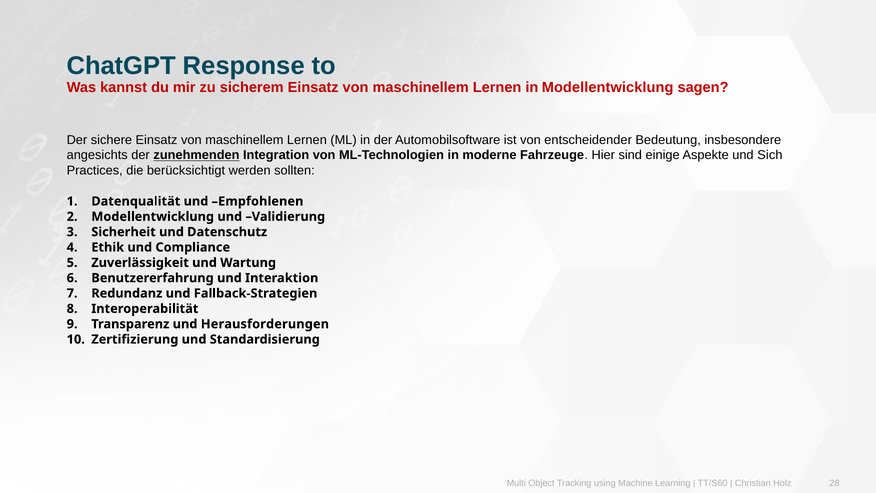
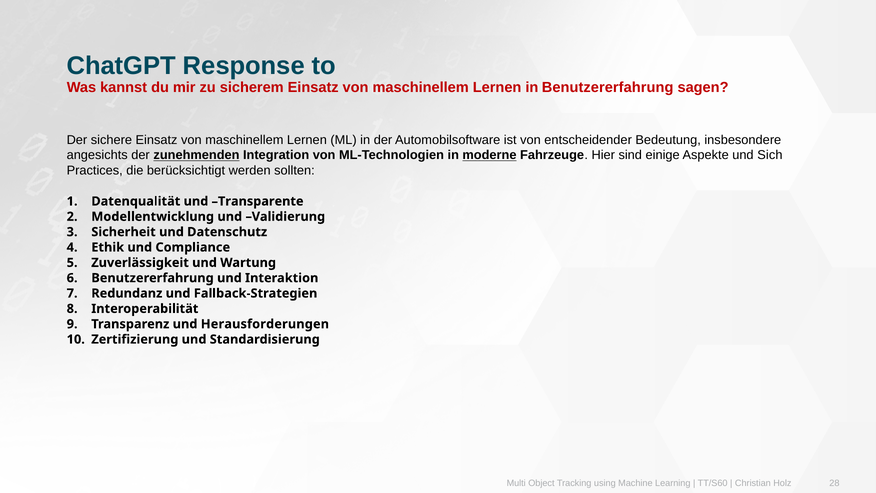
in Modellentwicklung: Modellentwicklung -> Benutzererfahrung (608, 88)
moderne underline: none -> present (490, 155)
Empfohlenen: Empfohlenen -> Transparente (258, 201)
